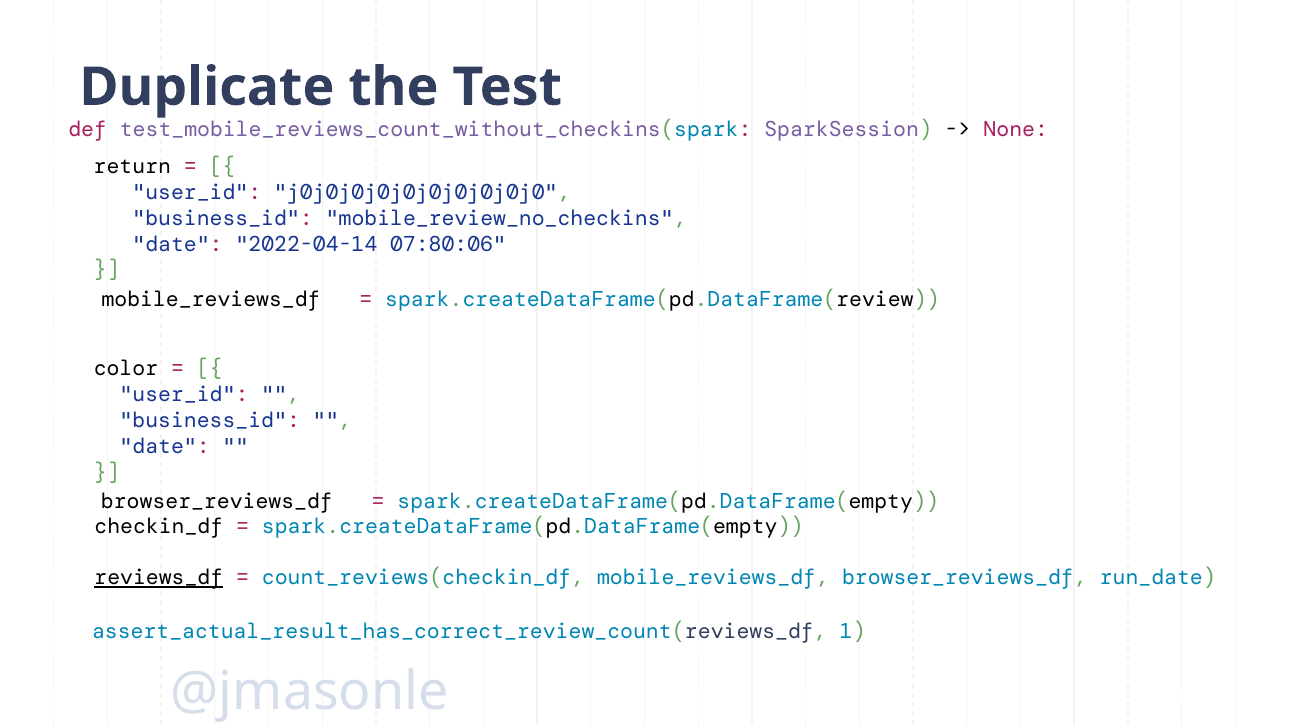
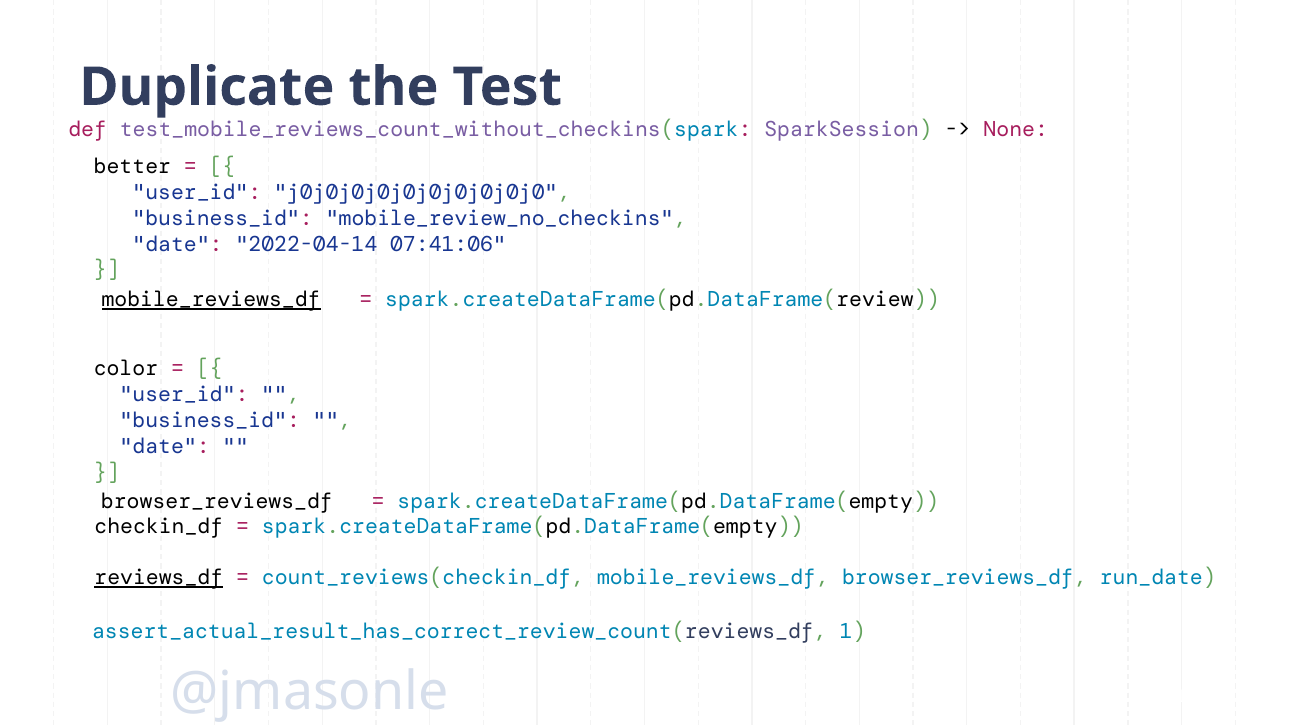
return: return -> better (132, 167)
07:80:06: 07:80:06 -> 07:41:06 (448, 244)
mobile_reviews_df underline: none -> present (211, 300)
